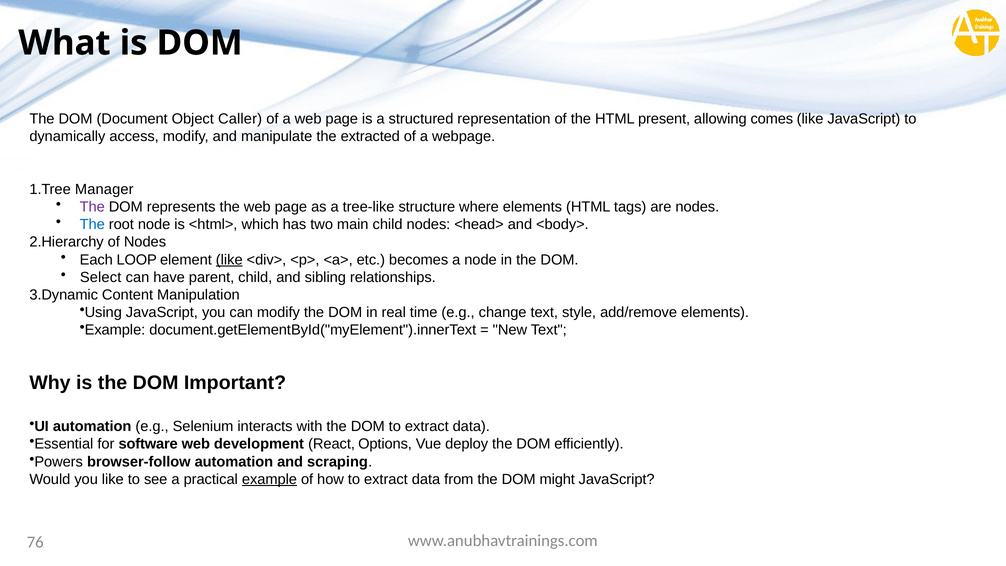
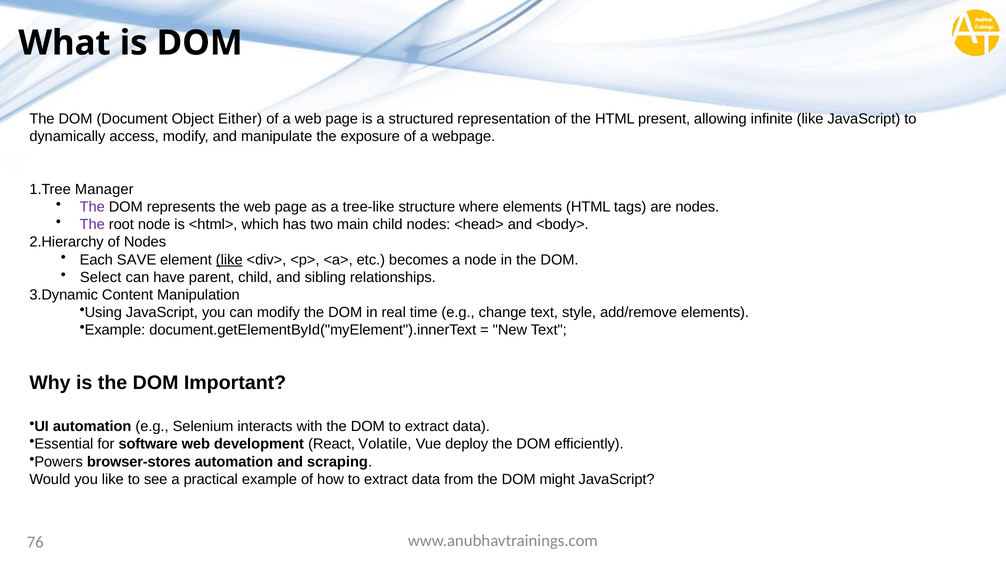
Caller: Caller -> Either (240, 119)
comes: comes -> infinite (772, 119)
extracted: extracted -> exposure (370, 137)
The colour: blue -> purple (92, 225)
LOOP: LOOP -> SAVE (137, 260)
Options: Options -> Volatile (385, 444)
browser-follow: browser-follow -> browser-stores (139, 462)
example underline: present -> none (269, 479)
